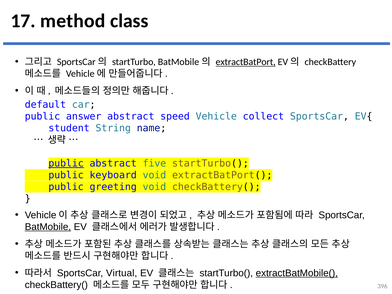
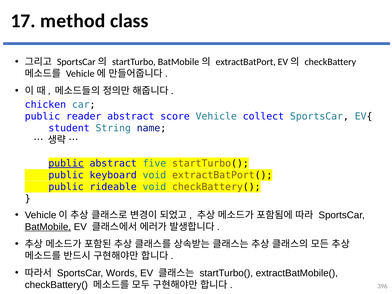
extractBatPort underline: present -> none (246, 62)
default: default -> chicken (45, 105)
answer: answer -> reader (84, 116)
speed: speed -> score (175, 116)
greeting: greeting -> rideable (113, 187)
Virtual: Virtual -> Words (122, 273)
extractBatMobile( underline: present -> none (297, 273)
